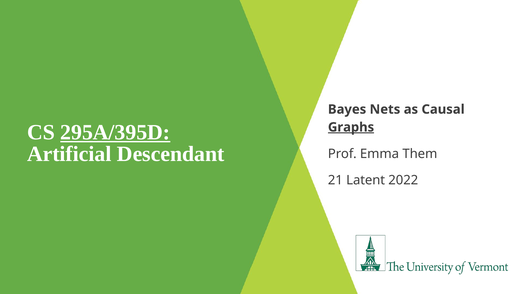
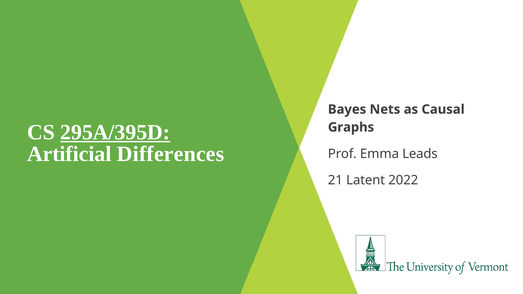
Graphs underline: present -> none (351, 127)
Descendant: Descendant -> Differences (171, 154)
Them: Them -> Leads (420, 154)
